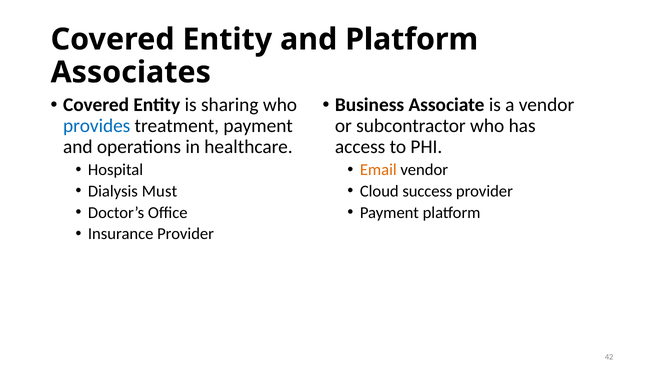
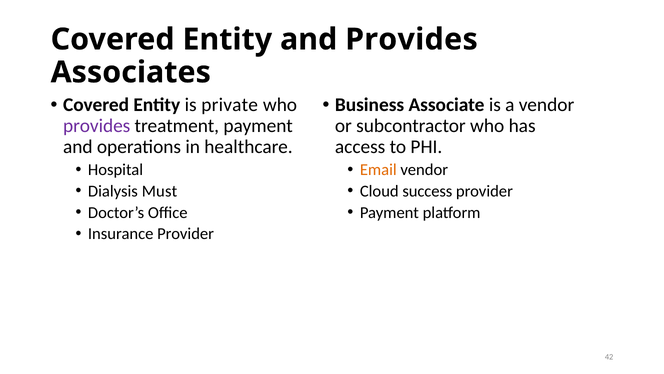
and Platform: Platform -> Provides (411, 39)
sharing: sharing -> private (230, 105)
provides colour: blue -> purple (97, 126)
